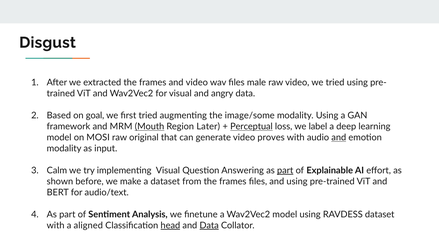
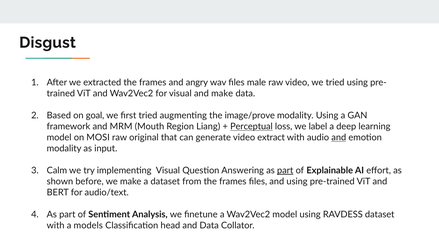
and video: video -> angry (197, 83)
and angry: angry -> make (222, 94)
image/some: image/some -> image/prove (250, 116)
Mouth underline: present -> none (149, 127)
Later: Later -> Liang (208, 127)
proves: proves -> extract (271, 137)
aligned: aligned -> models (88, 225)
head underline: present -> none (170, 225)
Data underline: present -> none (209, 225)
